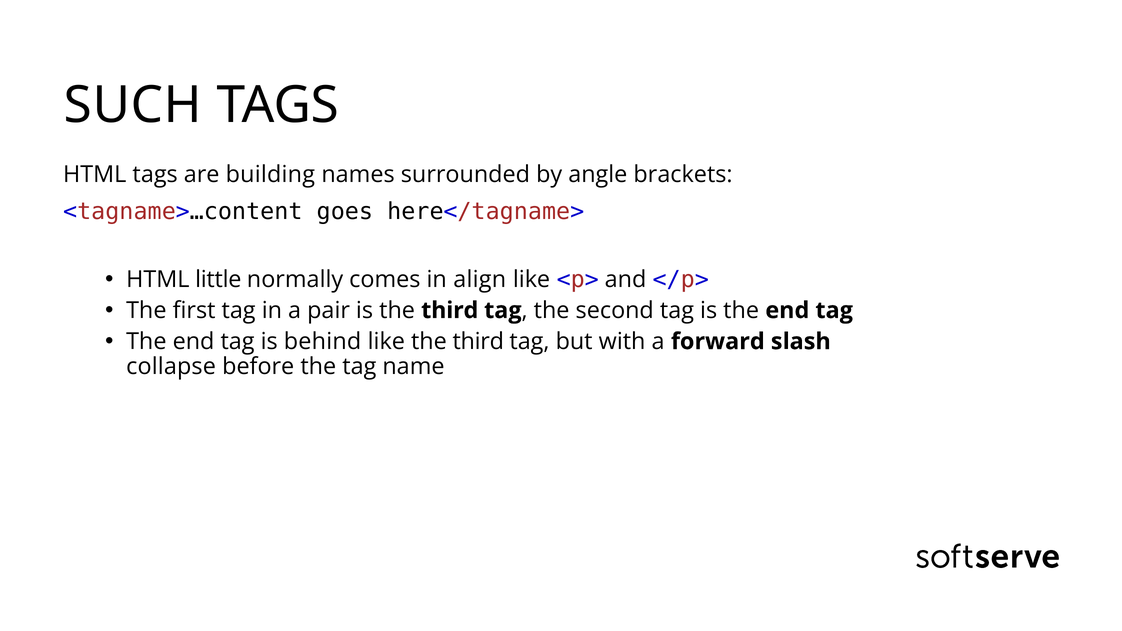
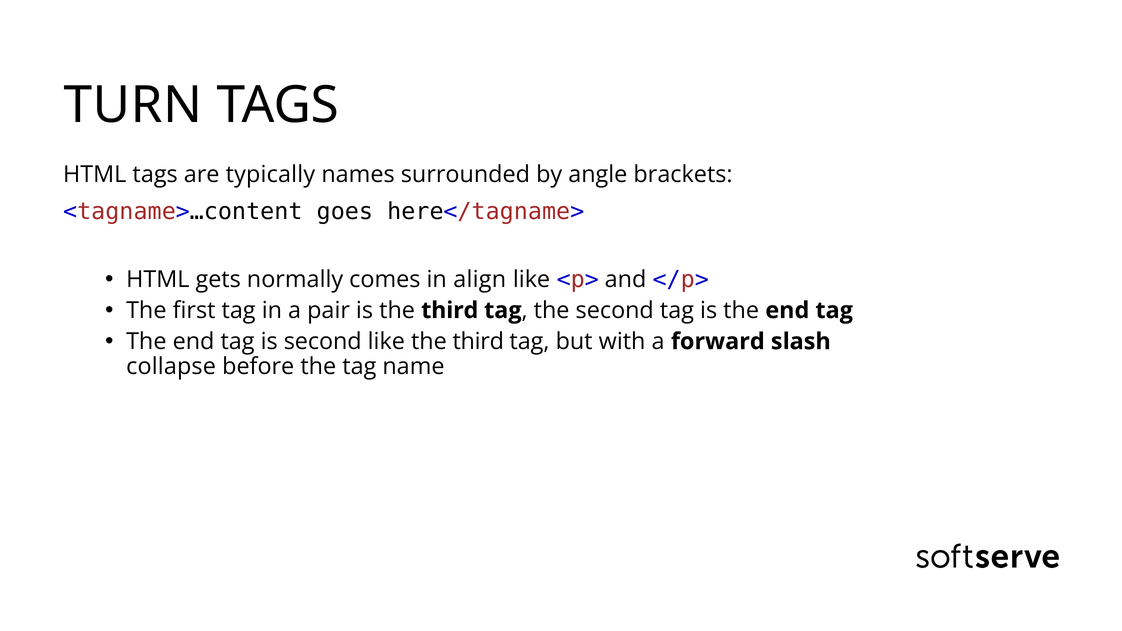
SUCH: SUCH -> TURN (133, 105)
building: building -> typically (270, 174)
little: little -> gets (218, 279)
is behind: behind -> second (323, 342)
